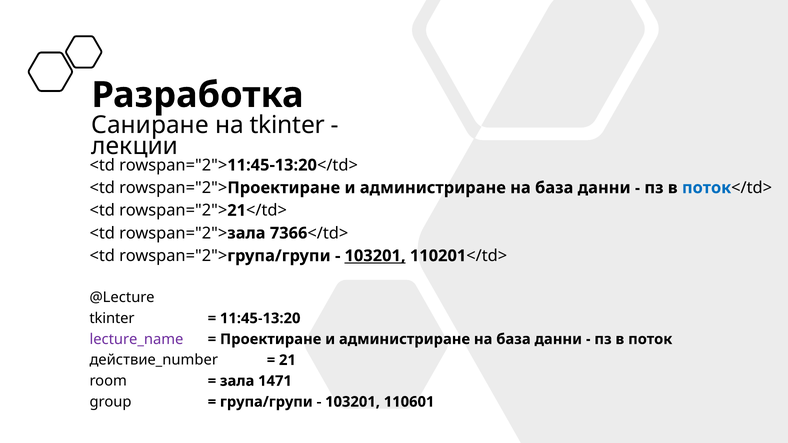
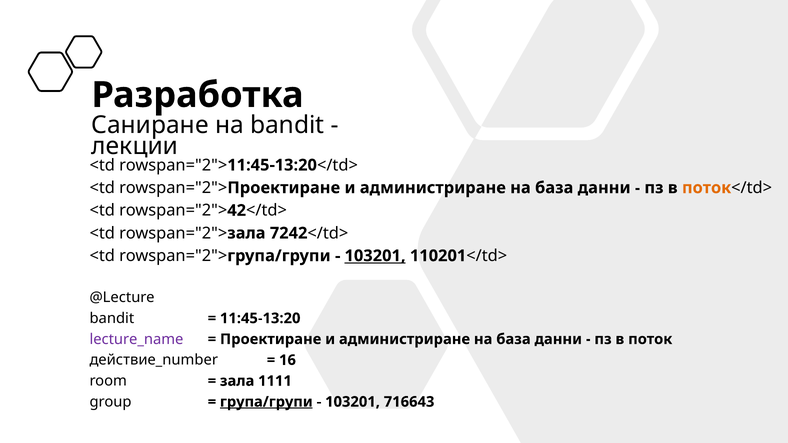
на tkinter: tkinter -> bandit (287, 125)
поток colour: blue -> orange (707, 188)
21: 21 -> 42 (237, 211)
7366: 7366 -> 7242 (289, 233)
tkinter: tkinter -> bandit (112, 318)
21: 21 -> 16 (287, 360)
1471: 1471 -> 1111 (275, 381)
група/групи underline: none -> present (266, 402)
110601: 110601 -> 716643 (409, 402)
